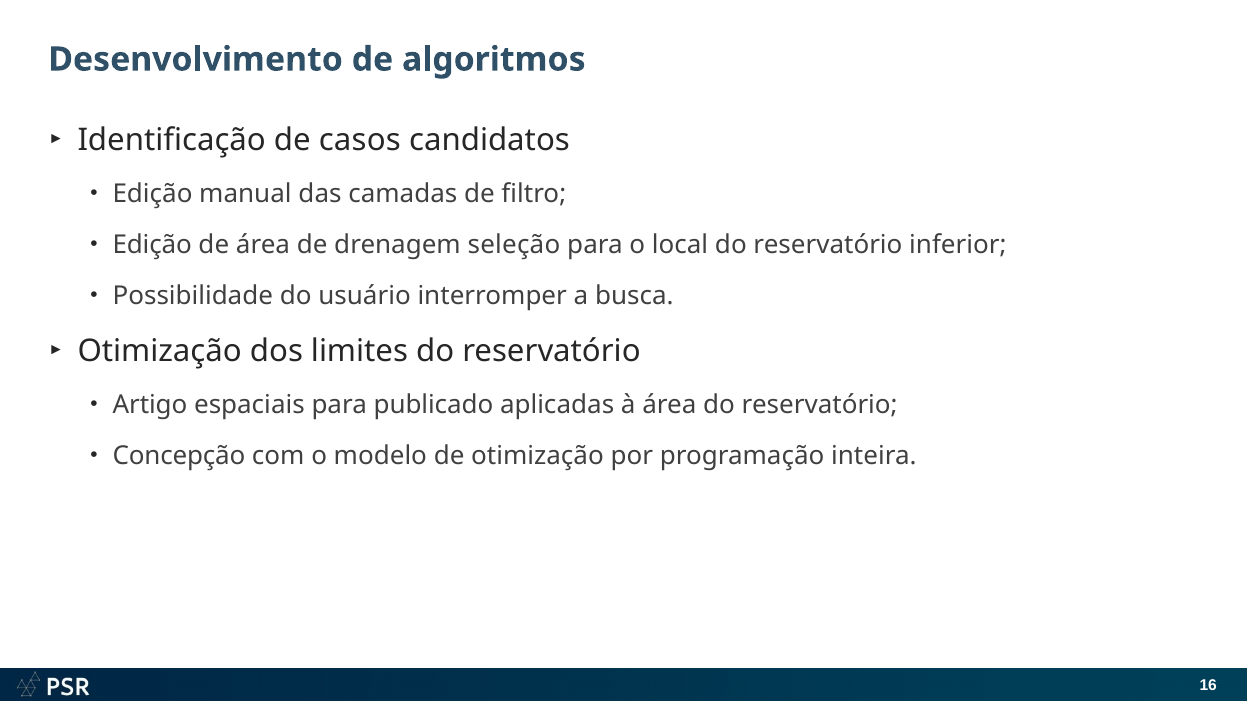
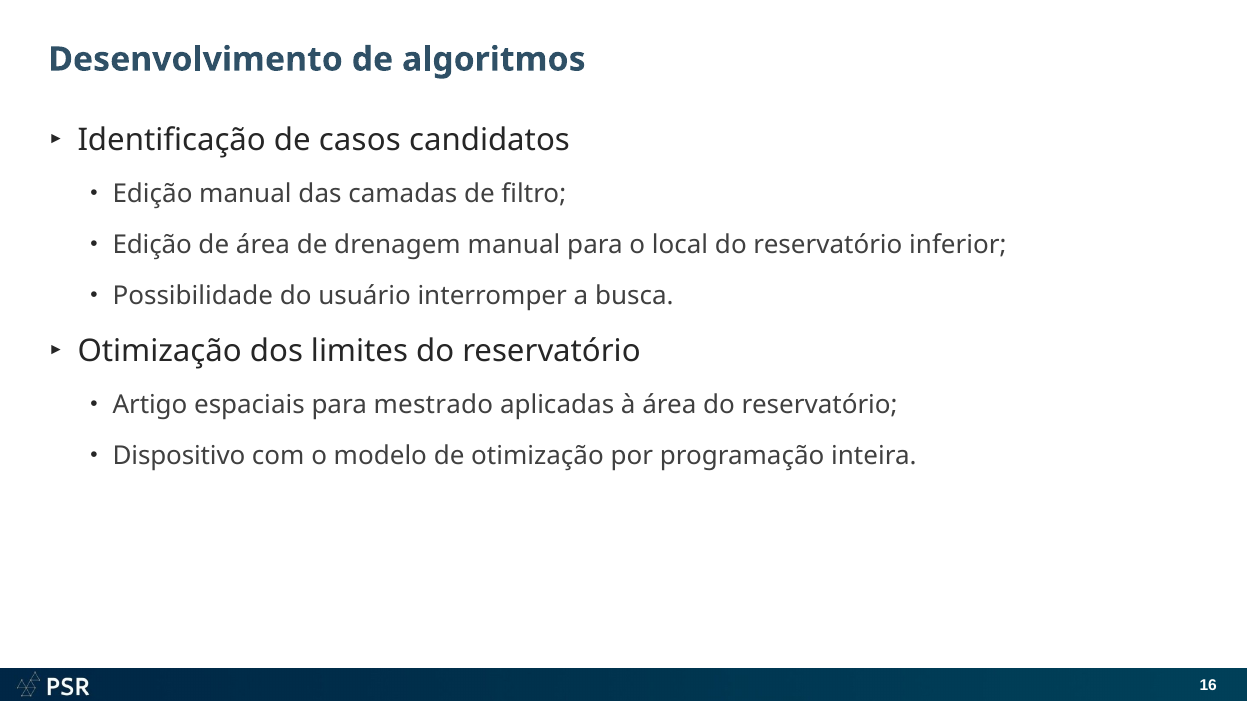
drenagem seleção: seleção -> manual (514, 245)
publicado: publicado -> mestrado (433, 405)
Concepção: Concepção -> Dispositivo (179, 457)
